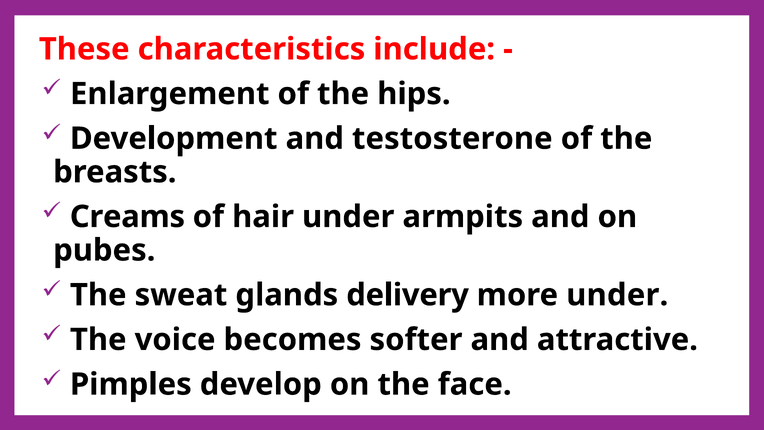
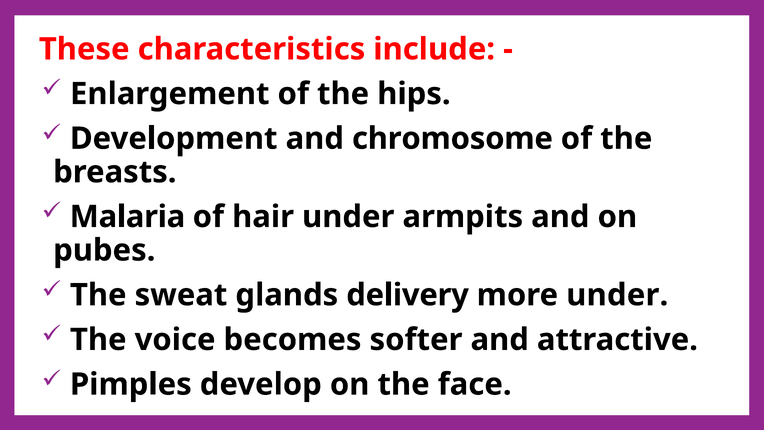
testosterone: testosterone -> chromosome (452, 138)
Creams: Creams -> Malaria (127, 217)
